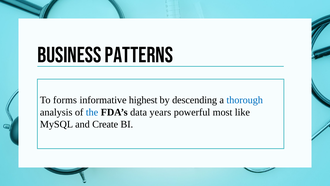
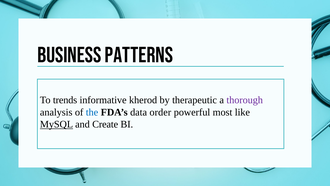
forms: forms -> trends (65, 100)
highest: highest -> kherod (143, 100)
descending: descending -> therapeutic (195, 100)
thorough colour: blue -> purple (245, 100)
years: years -> order (160, 112)
MySQL underline: none -> present (57, 124)
